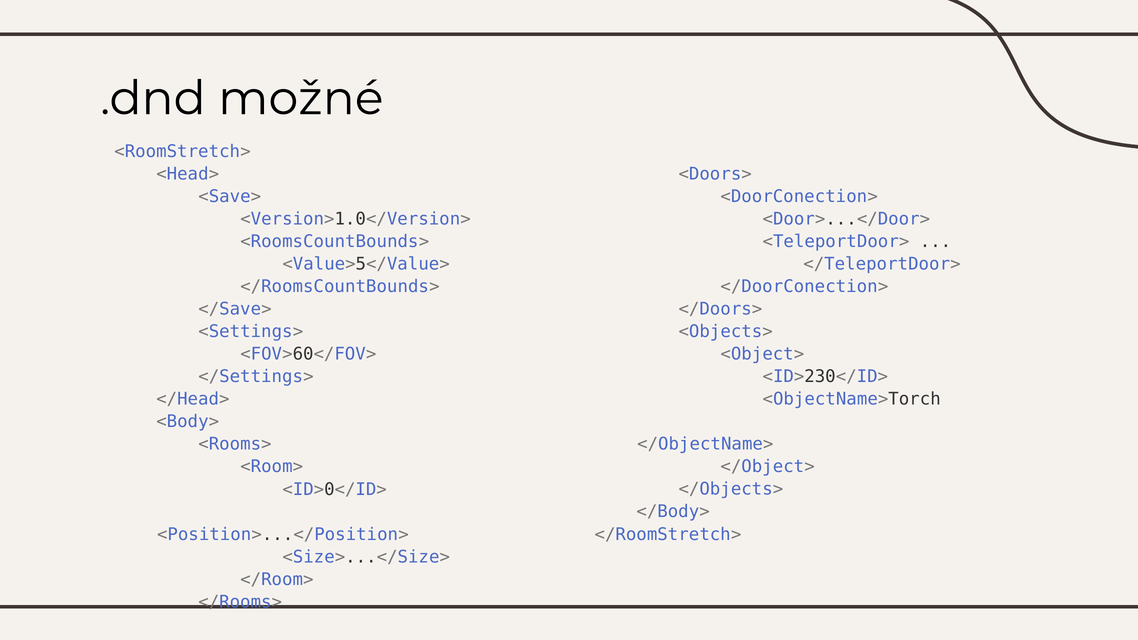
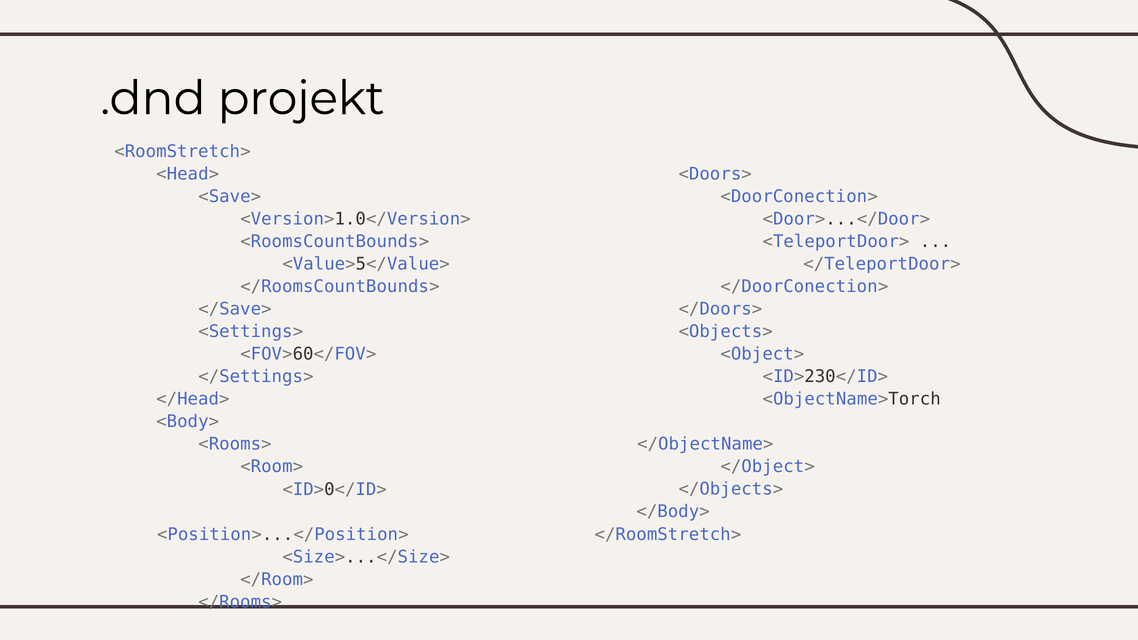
možné: možné -> projekt (301, 99)
